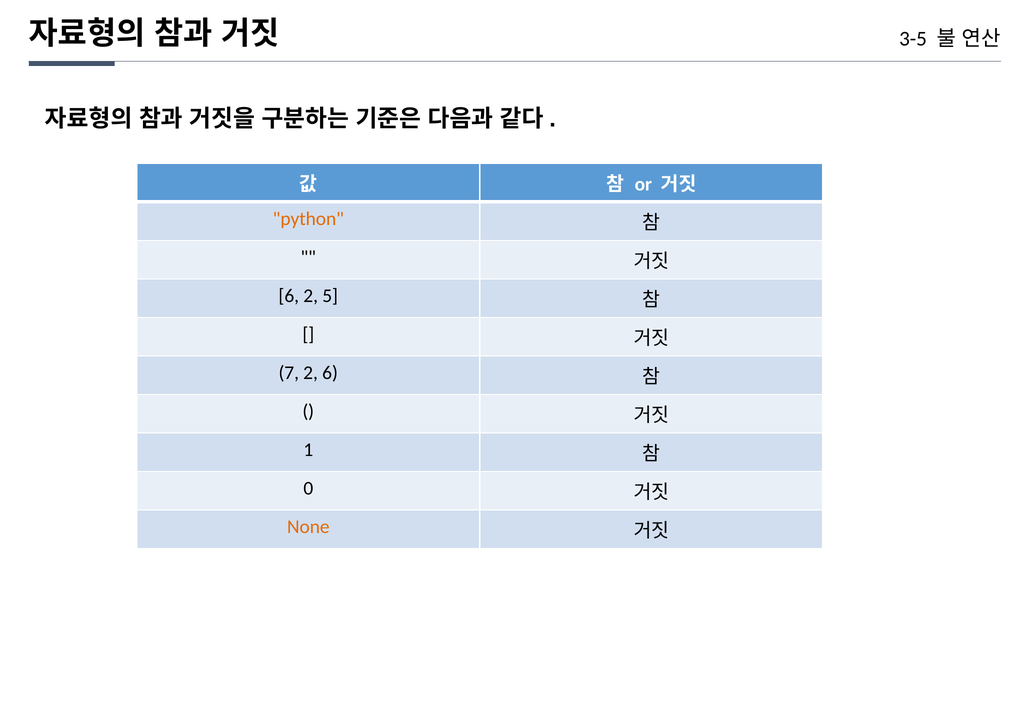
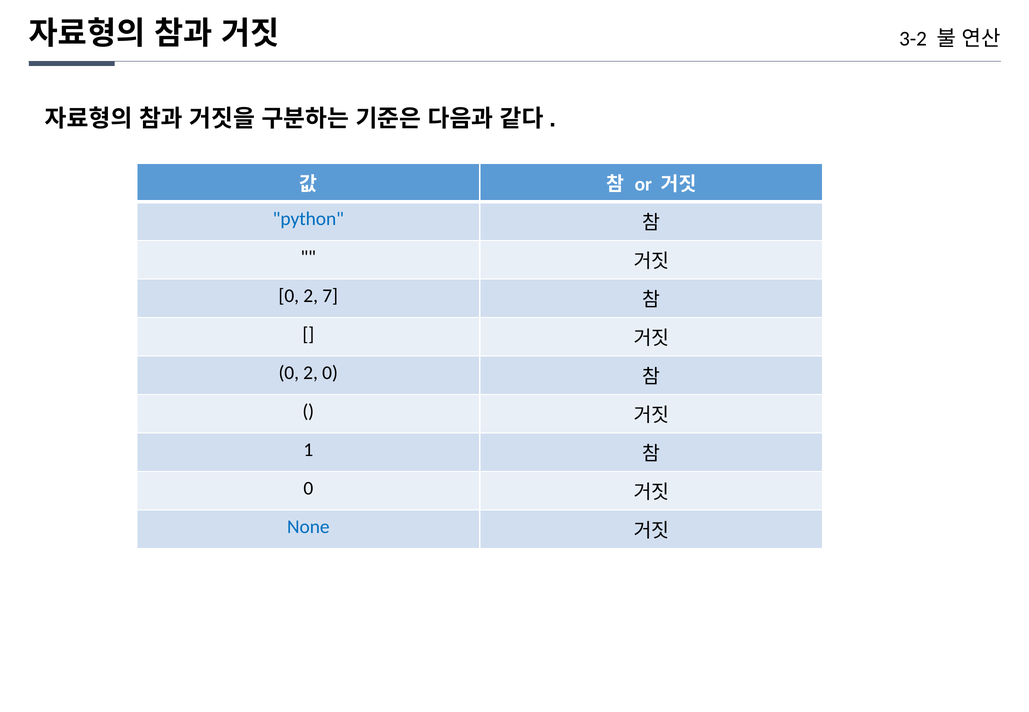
3-5: 3-5 -> 3-2 (913, 39)
python colour: orange -> blue (308, 219)
6: 6 -> 0 (289, 296)
5: 5 -> 7 (330, 296)
7: 7 -> 0 (289, 373)
2 6: 6 -> 0 (330, 373)
None colour: orange -> blue (308, 527)
